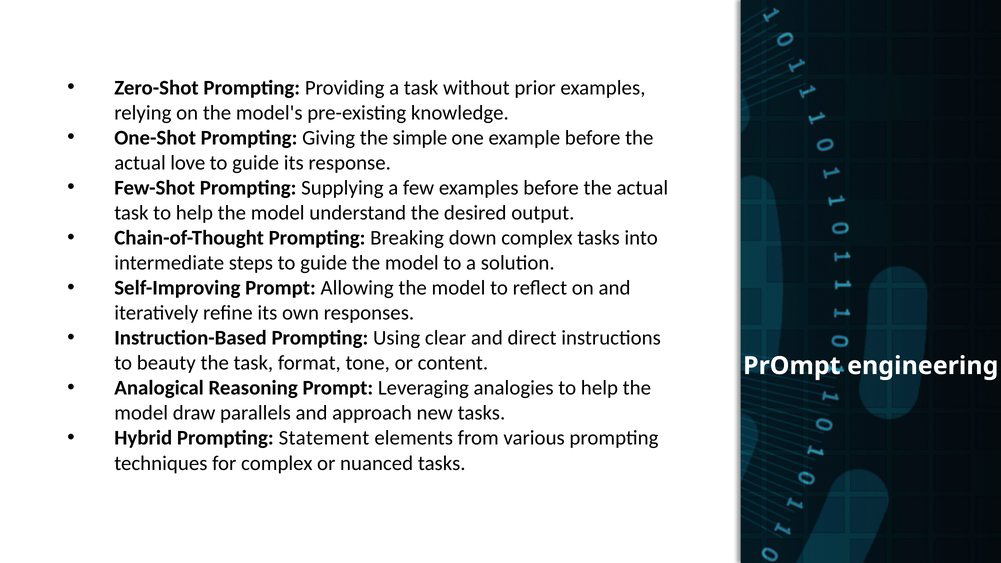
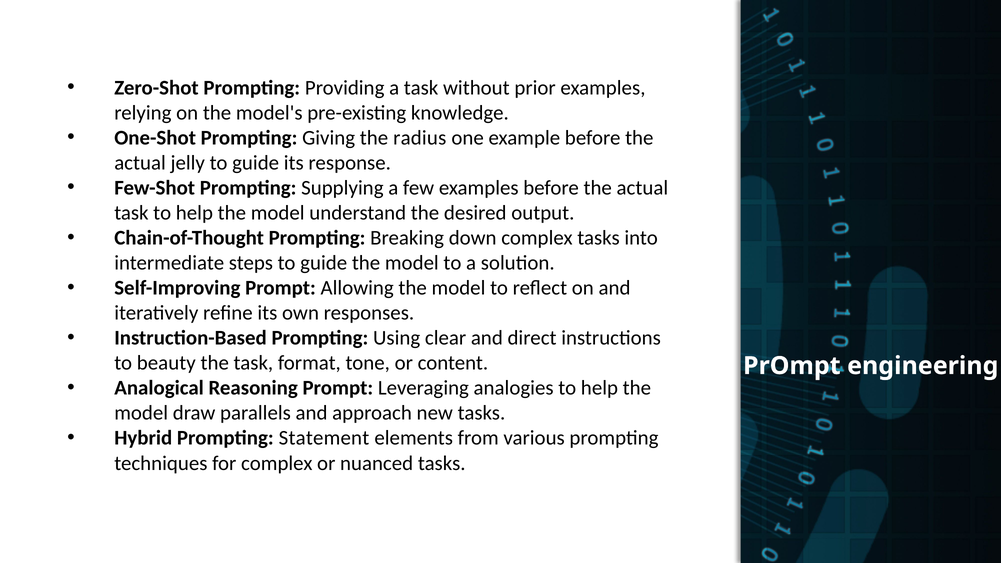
simple: simple -> radius (420, 138)
love: love -> jelly (188, 163)
